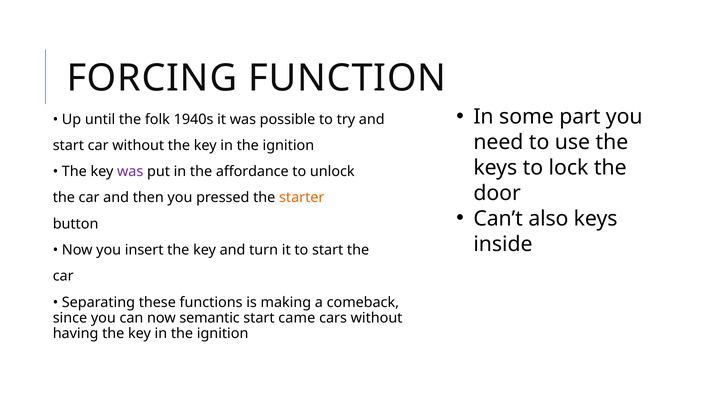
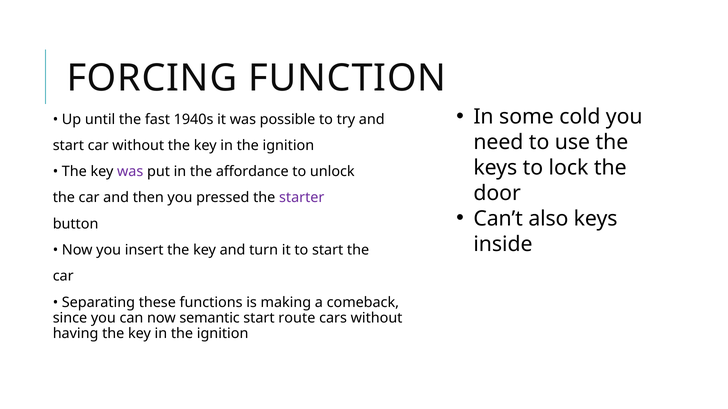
part: part -> cold (580, 117)
folk: folk -> fast (157, 119)
starter colour: orange -> purple (302, 198)
came: came -> route (297, 318)
